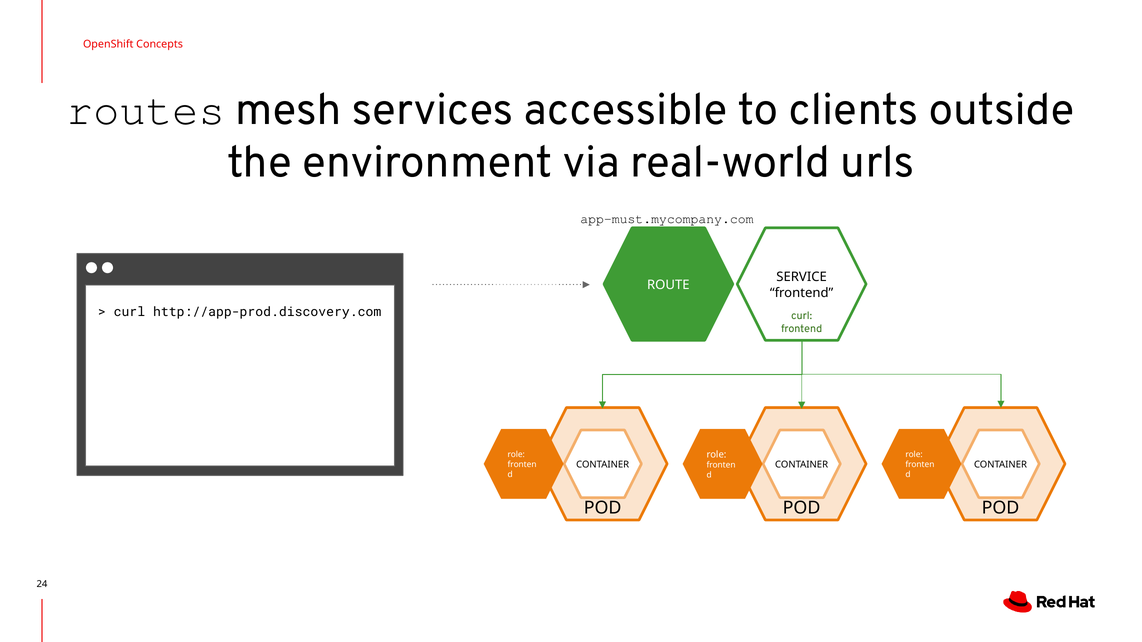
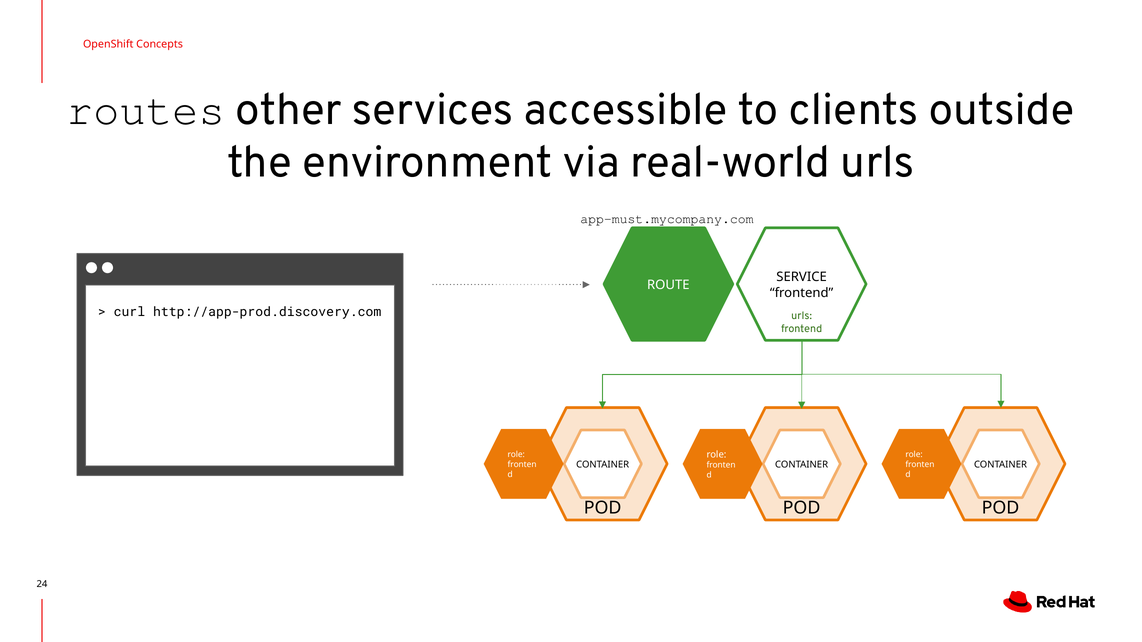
mesh: mesh -> other (289, 110)
curl: curl -> urls (802, 316)
